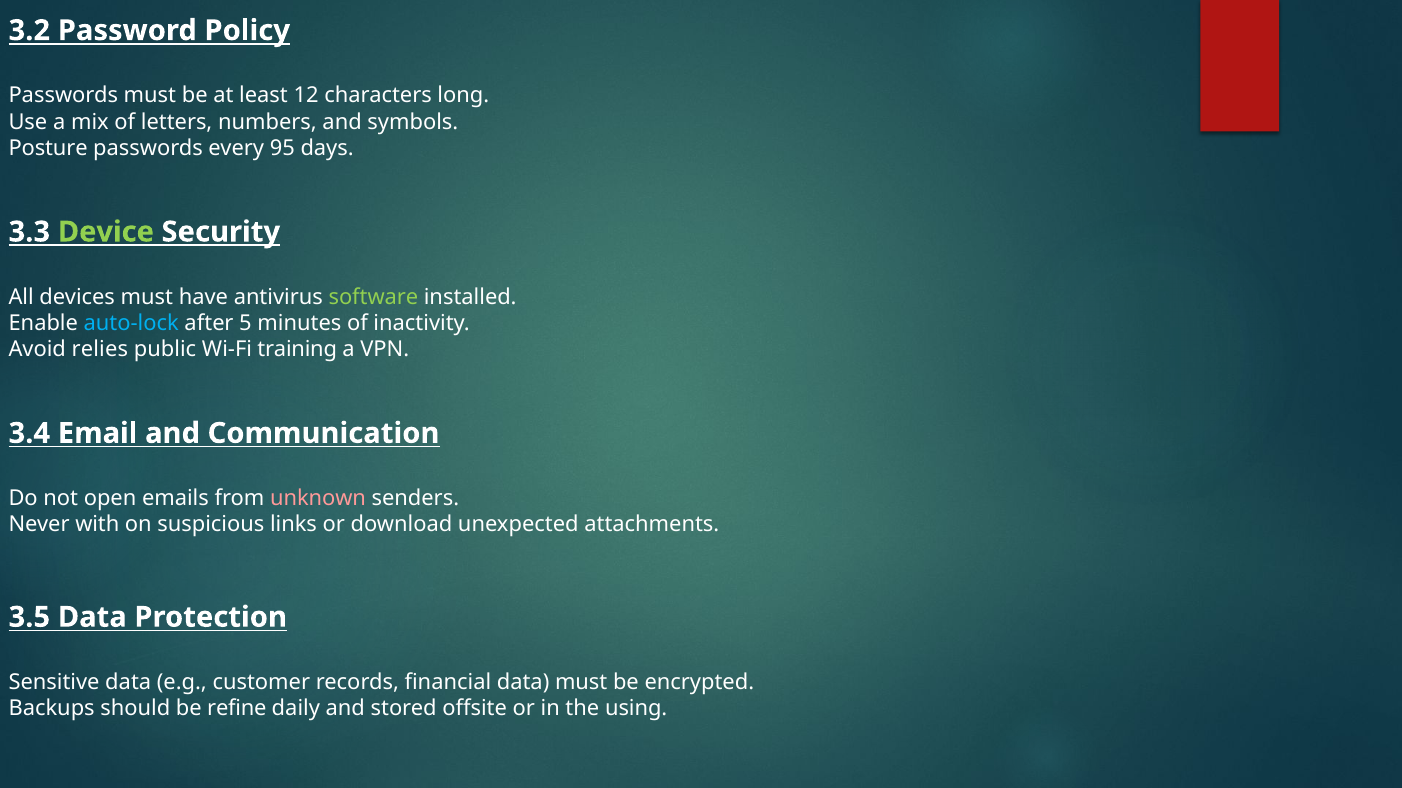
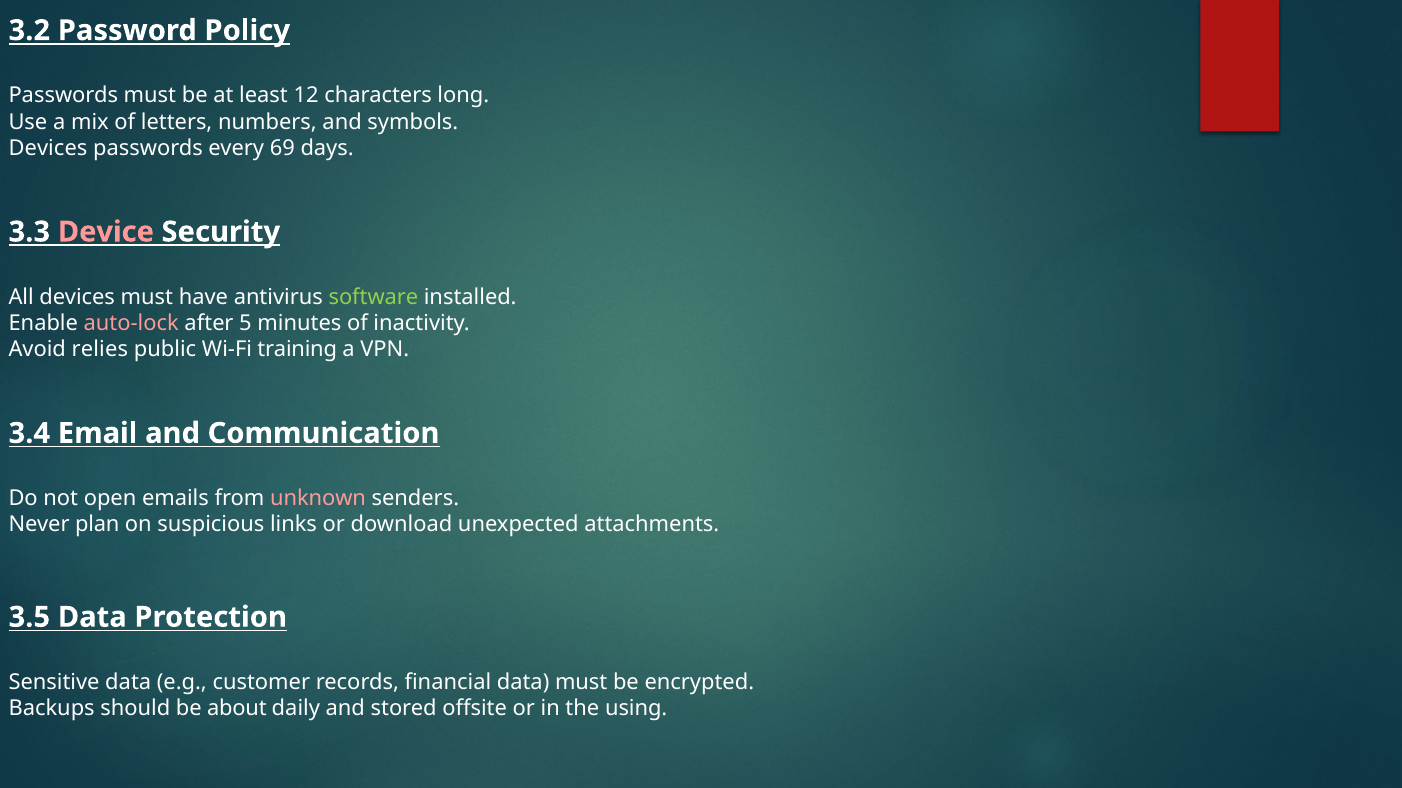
Posture: Posture -> Devices (48, 148)
95: 95 -> 69 (282, 148)
Device colour: light green -> pink (106, 232)
auto-lock colour: light blue -> pink (131, 324)
with: with -> plan (97, 525)
refine: refine -> about (237, 709)
